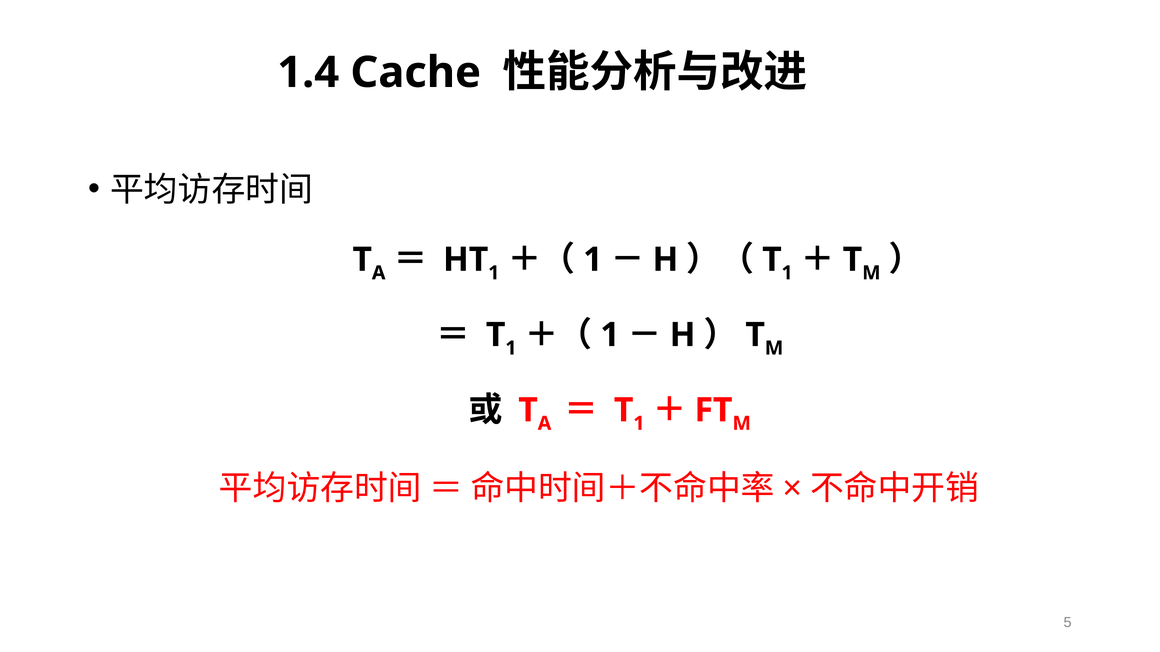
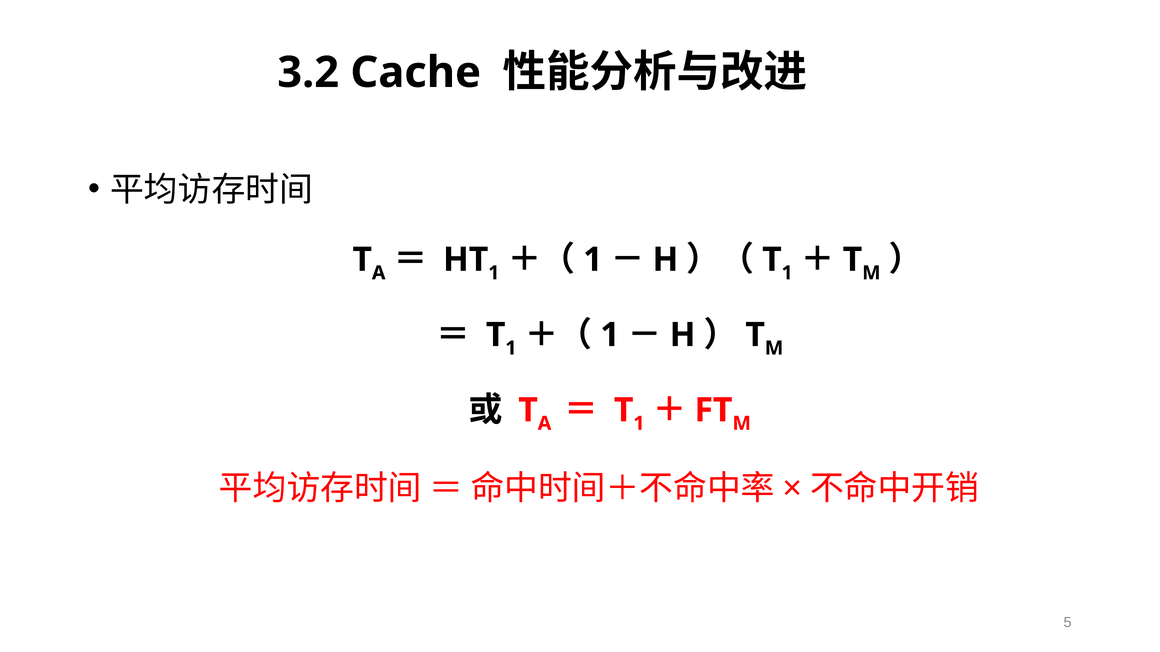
1.4: 1.4 -> 3.2 (308, 73)
